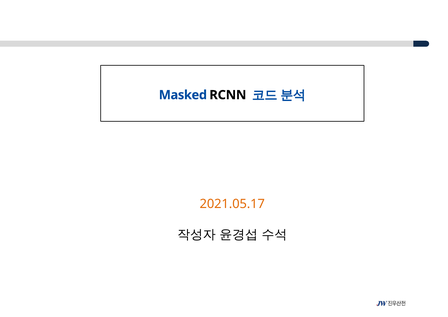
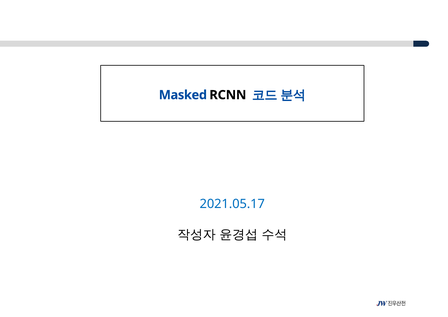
2021.05.17 colour: orange -> blue (232, 204)
